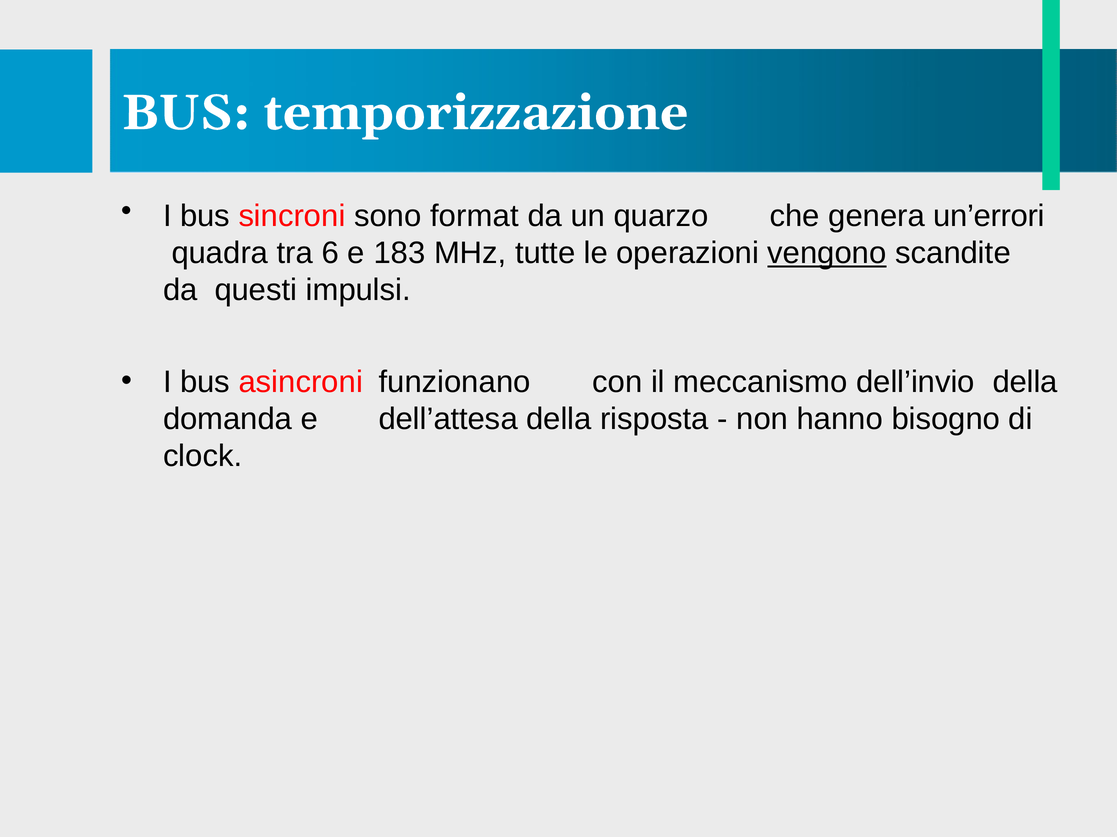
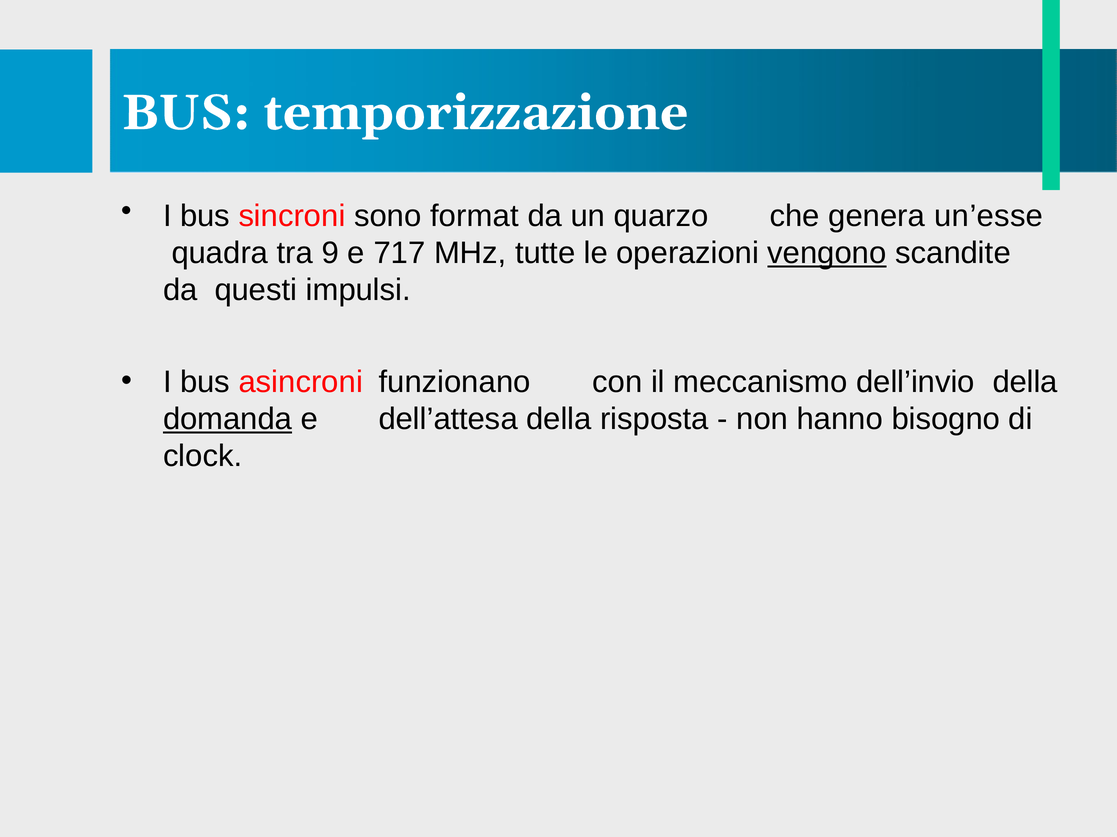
un’errori: un’errori -> un’esse (989, 216)
6: 6 -> 9 (330, 253)
183: 183 -> 717 (400, 253)
domanda underline: none -> present (228, 419)
